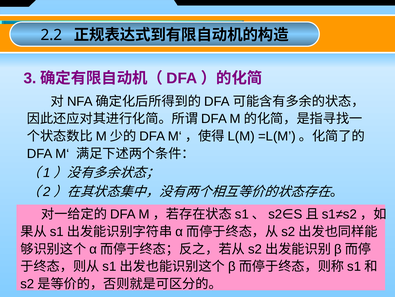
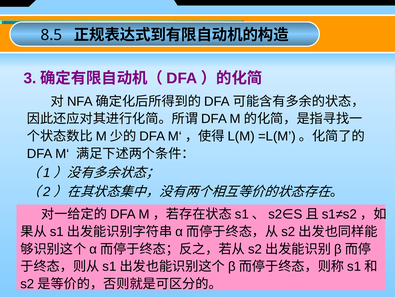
2.2: 2.2 -> 8.5 (51, 35)
